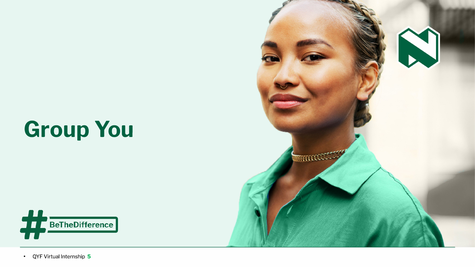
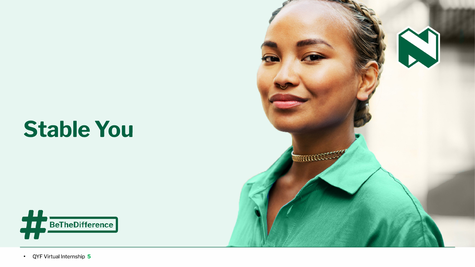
Group: Group -> Stable (57, 130)
